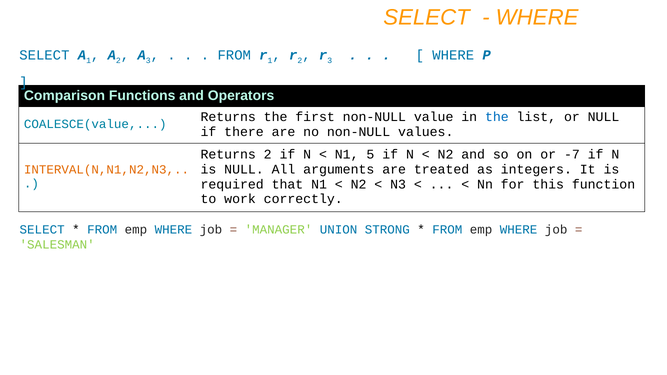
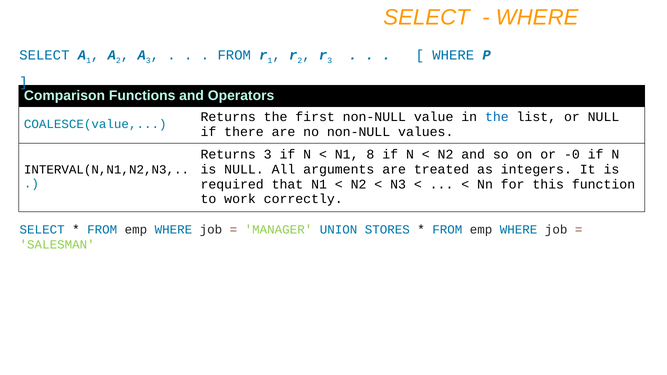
Returns 2: 2 -> 3 (268, 154)
5: 5 -> 8 (370, 154)
-7: -7 -> -0 (572, 154)
INTERVAL(N,N1,N2,N3 colour: orange -> black (106, 170)
STRONG: STRONG -> STORES (387, 230)
